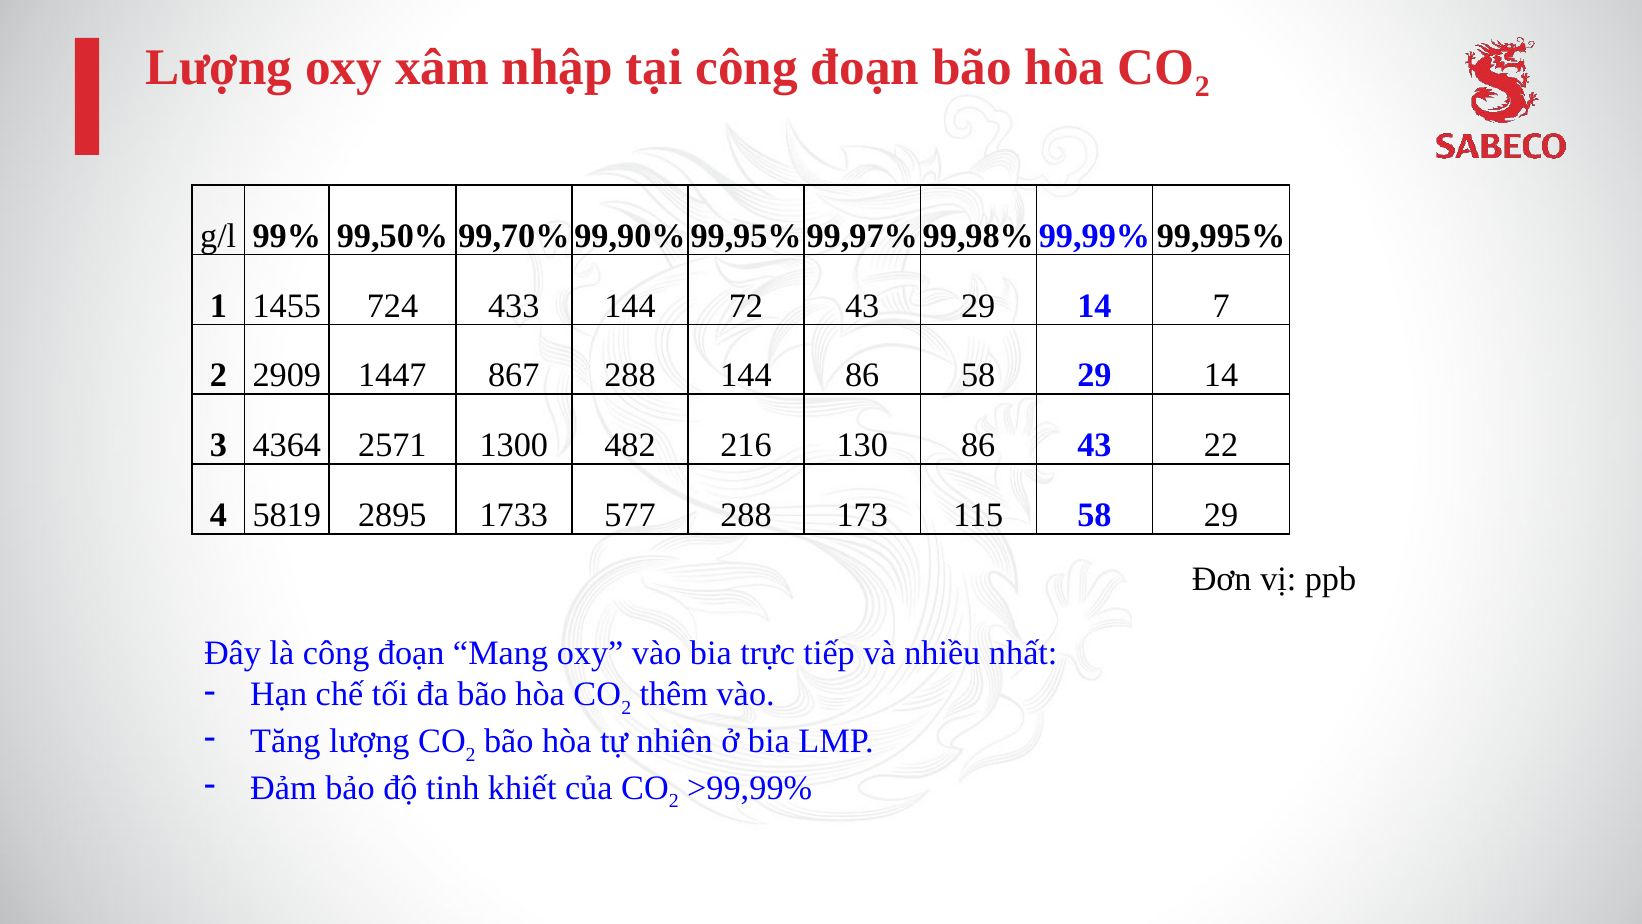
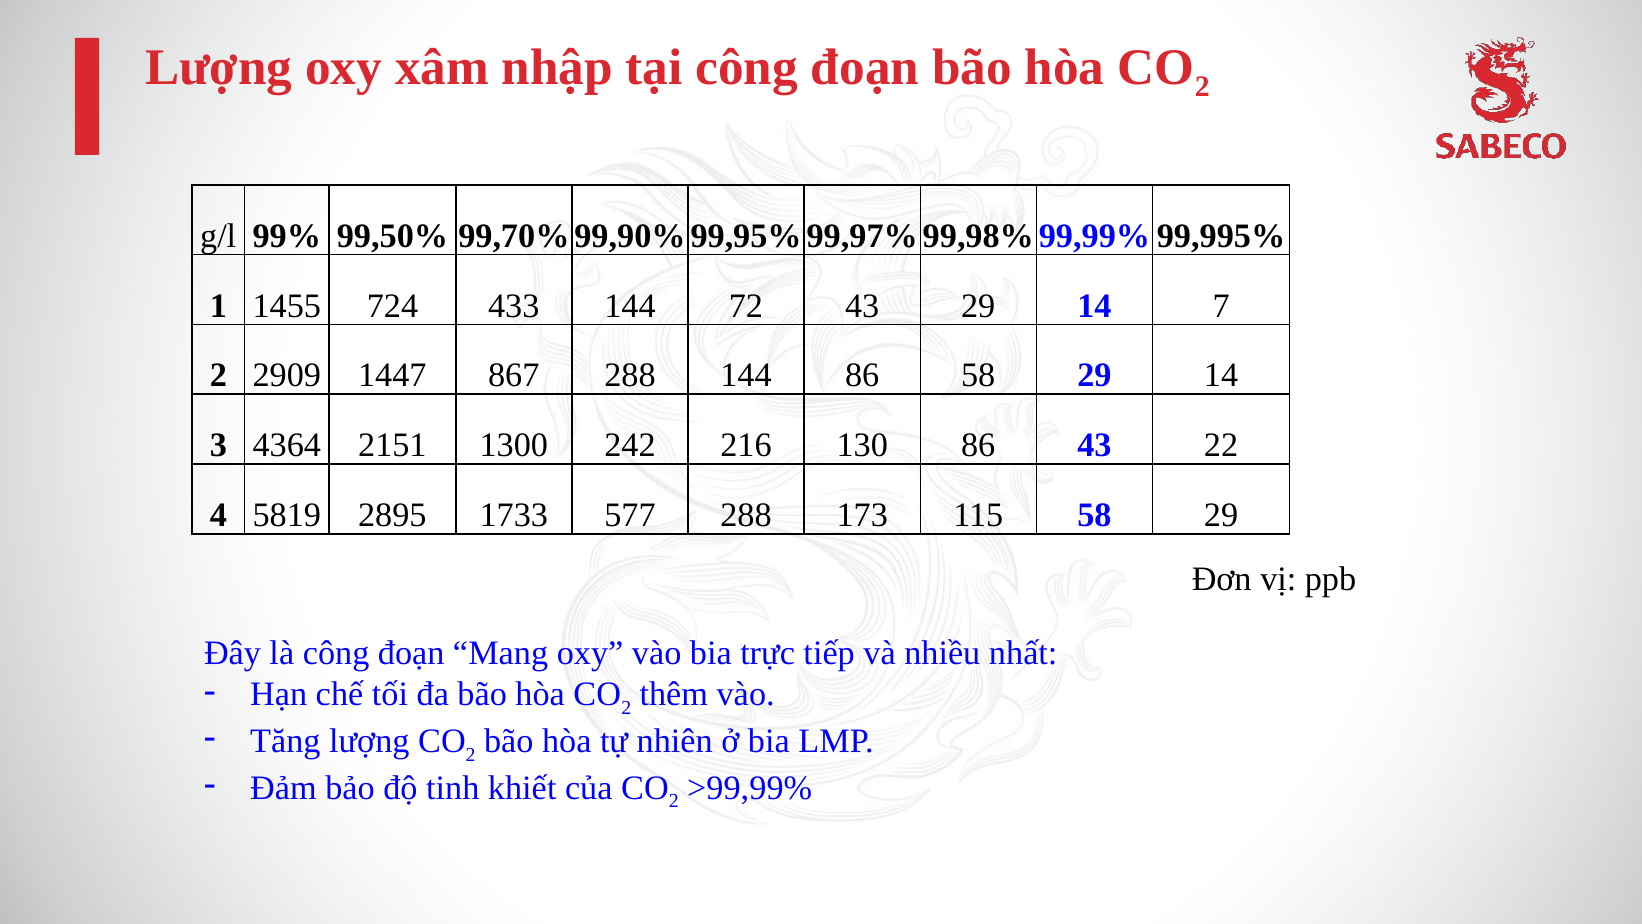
2571: 2571 -> 2151 (392, 445)
482: 482 -> 242 (630, 445)
